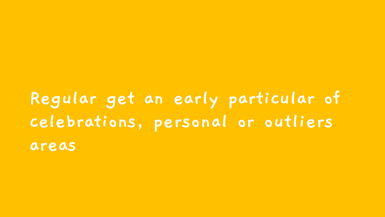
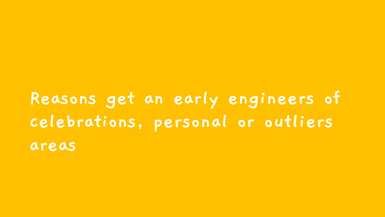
Regular: Regular -> Reasons (63, 96)
particular: particular -> engineers (271, 96)
